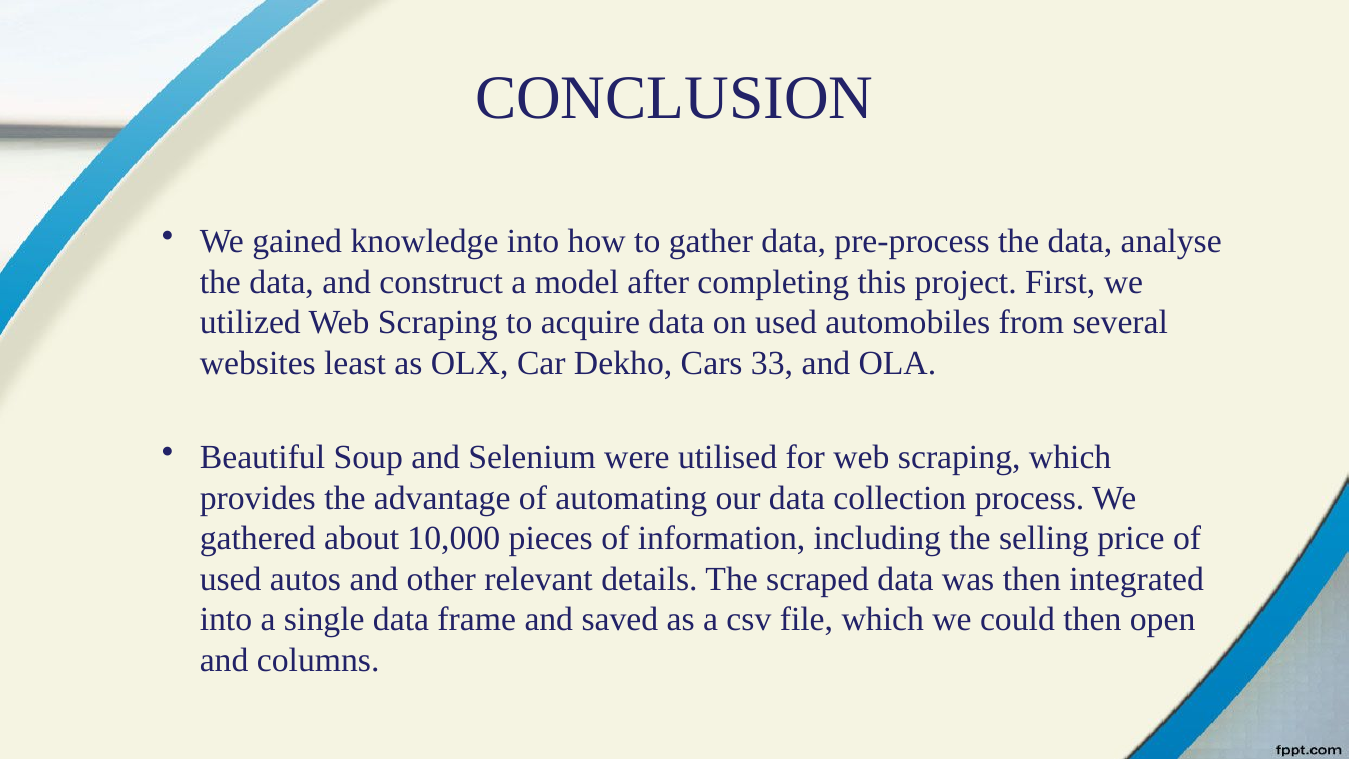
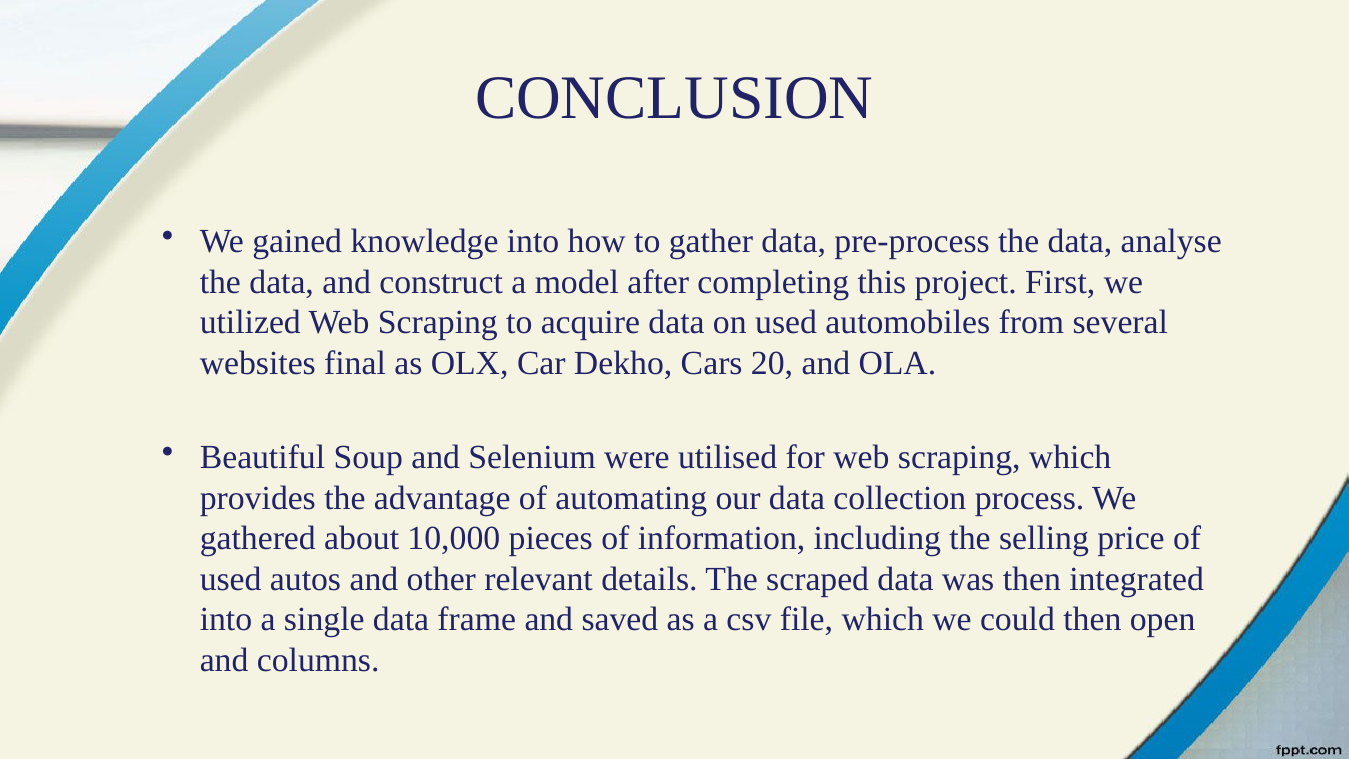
least: least -> final (355, 363)
33: 33 -> 20 (772, 363)
